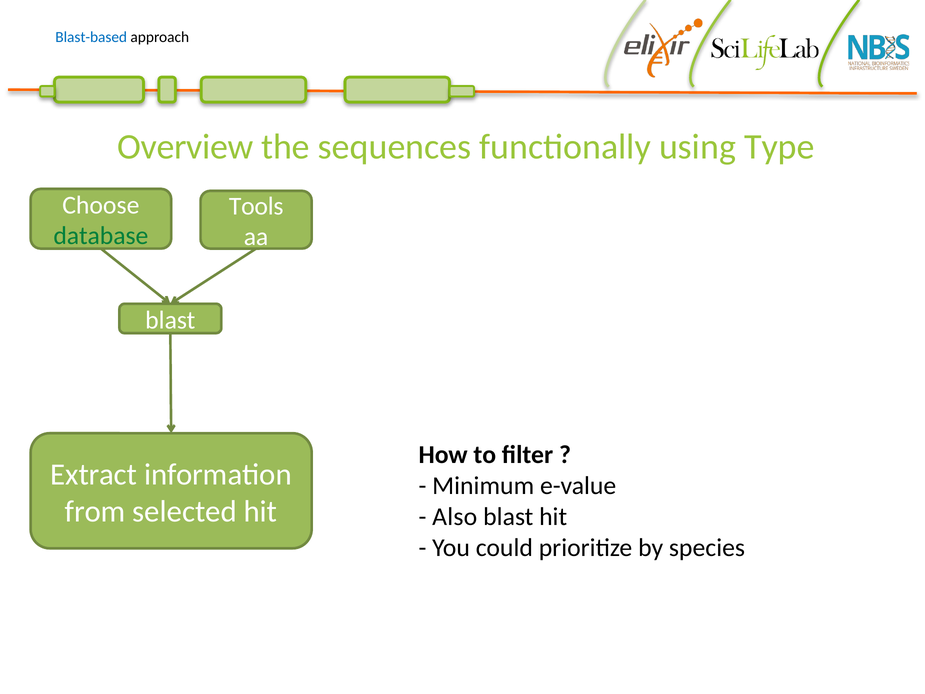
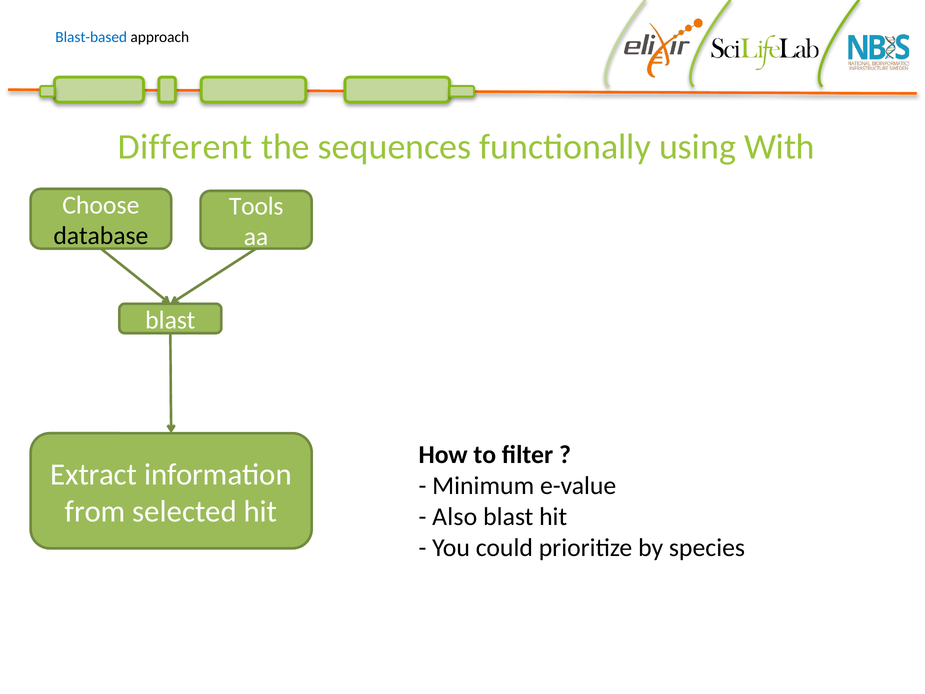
Overview: Overview -> Different (185, 147)
Type: Type -> With (779, 147)
database colour: green -> black (101, 236)
